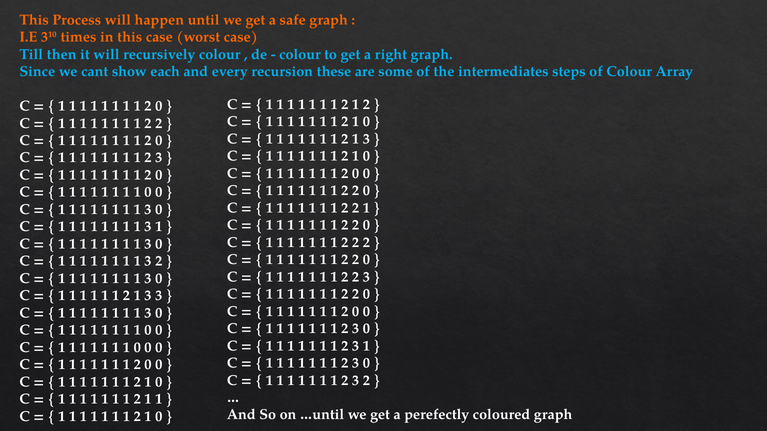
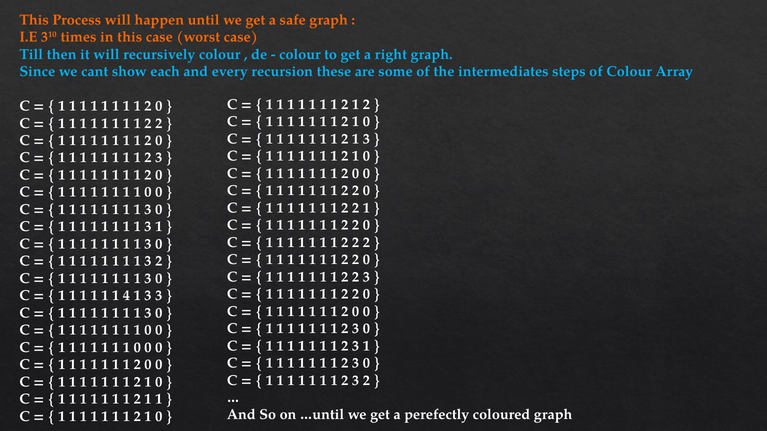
2: 2 -> 4 (126, 296)
